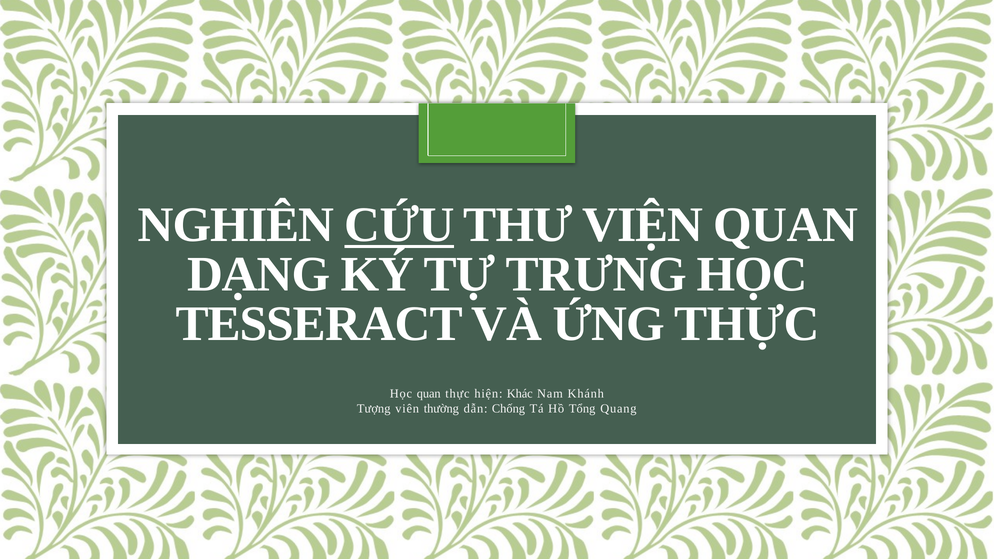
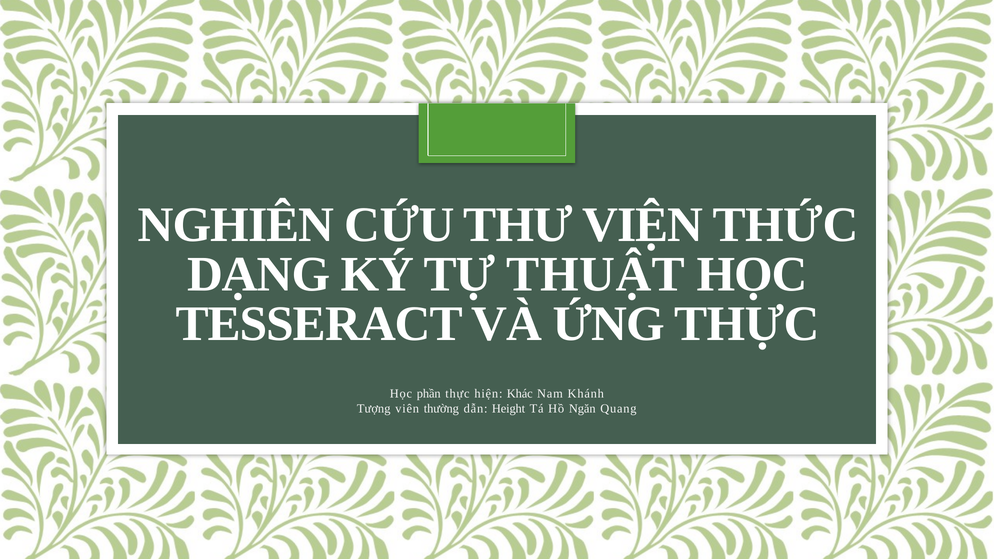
CỨU underline: present -> none (400, 225)
VIỆN QUAN: QUAN -> THỨC (786, 225)
TRƯNG: TRƯNG -> THUẬT (596, 275)
Học quan: quan -> phần (429, 394)
Chống: Chống -> Height (509, 409)
Tổng: Tổng -> Ngăn (582, 409)
